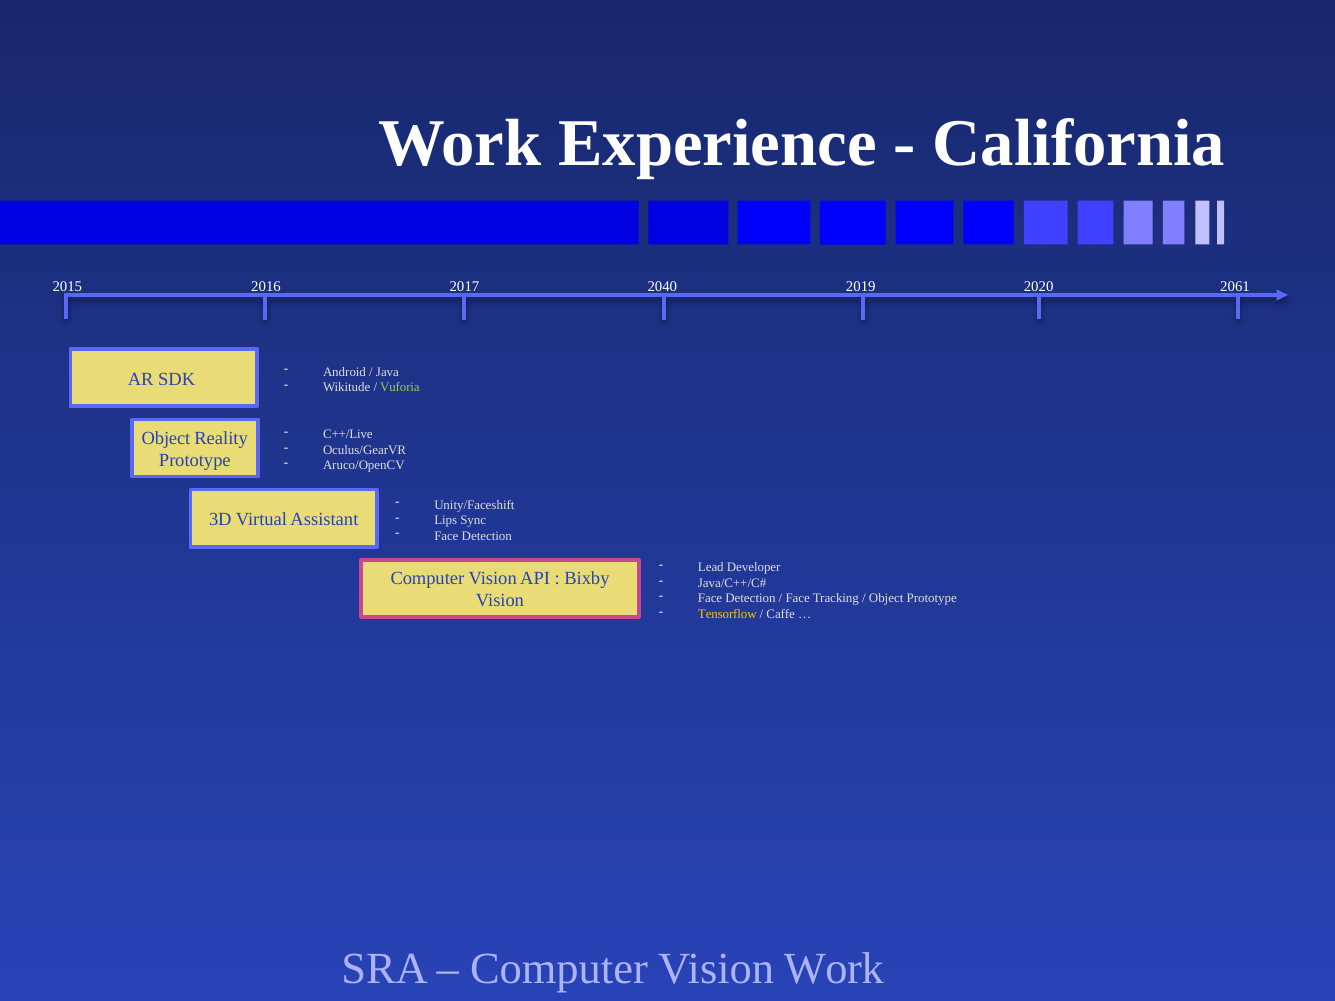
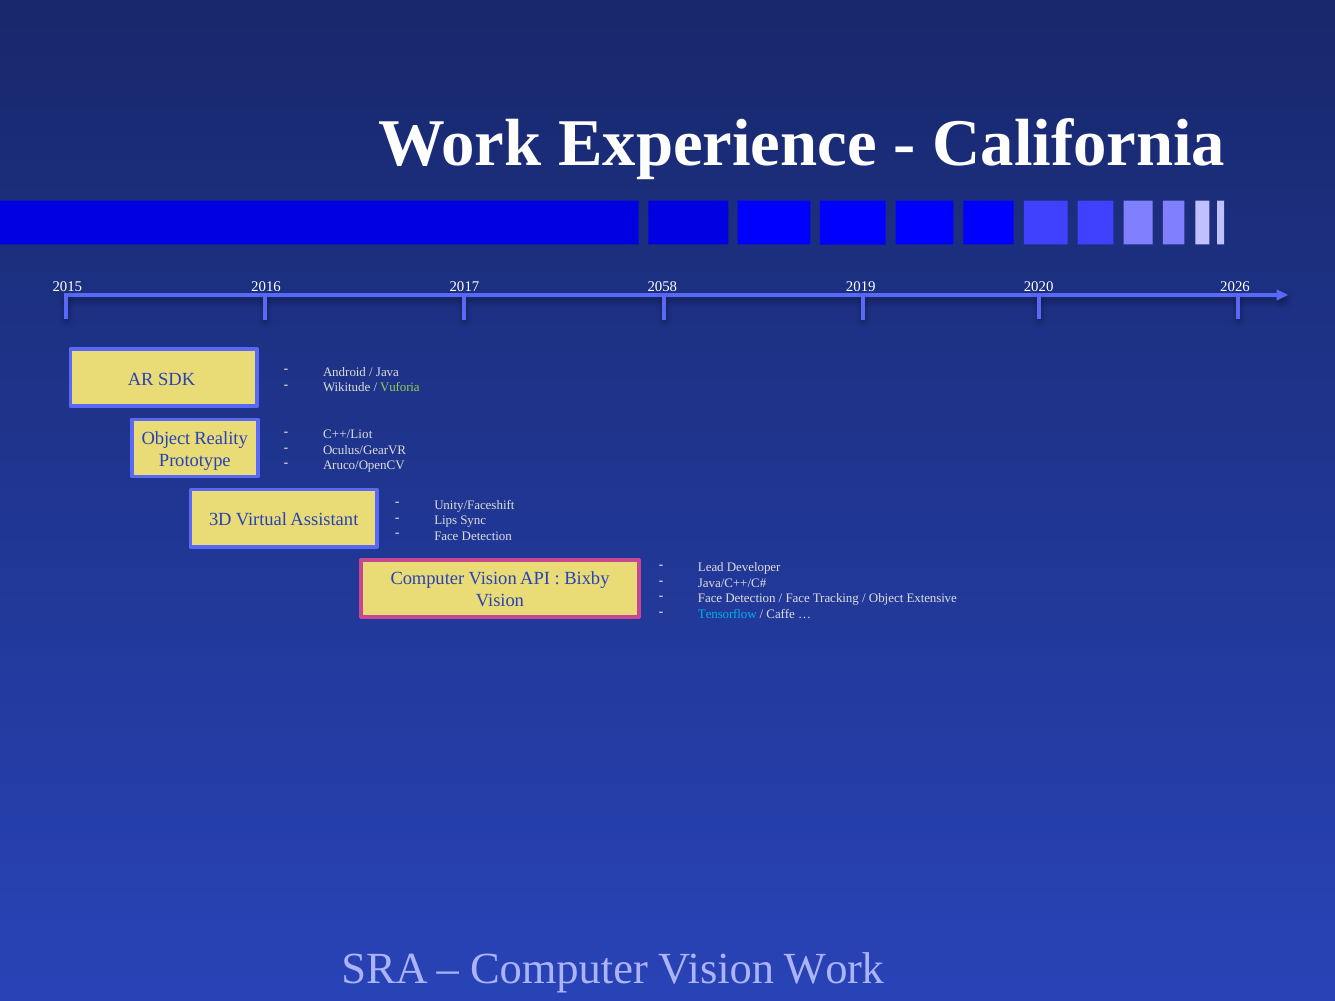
2040: 2040 -> 2058 (662, 287)
2061: 2061 -> 2026 (1235, 287)
C++/Live: C++/Live -> C++/Liot (348, 435)
Object Prototype: Prototype -> Extensive (932, 599)
Tensorflow colour: yellow -> light blue (727, 614)
